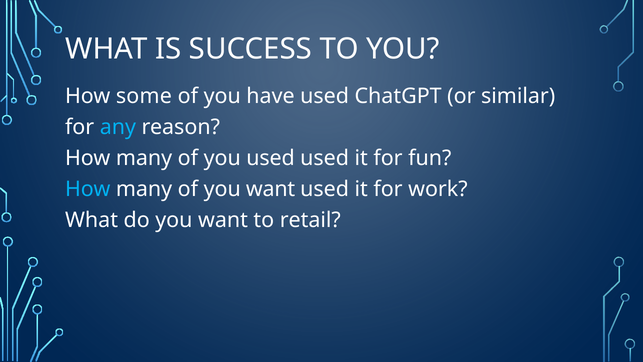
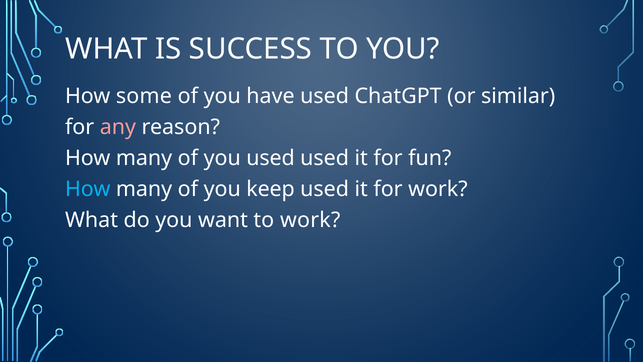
any colour: light blue -> pink (118, 127)
of you want: want -> keep (271, 189)
to retail: retail -> work (310, 220)
